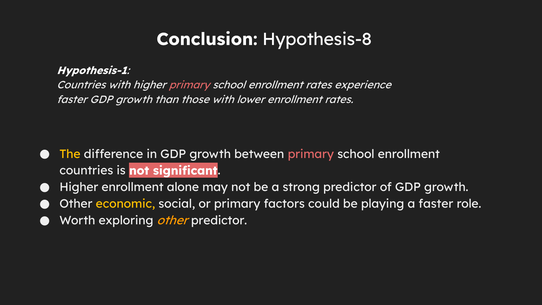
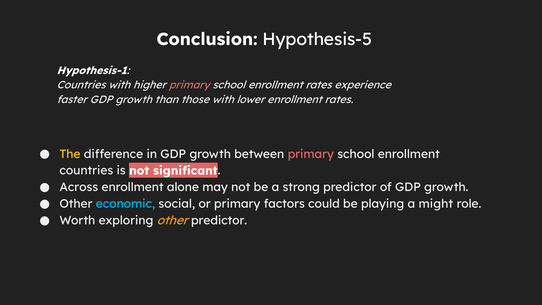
Hypothesis-8: Hypothesis-8 -> Hypothesis-5 (317, 39)
Higher: Higher -> Across (79, 187)
economic colour: yellow -> light blue (125, 204)
a faster: faster -> might (436, 204)
